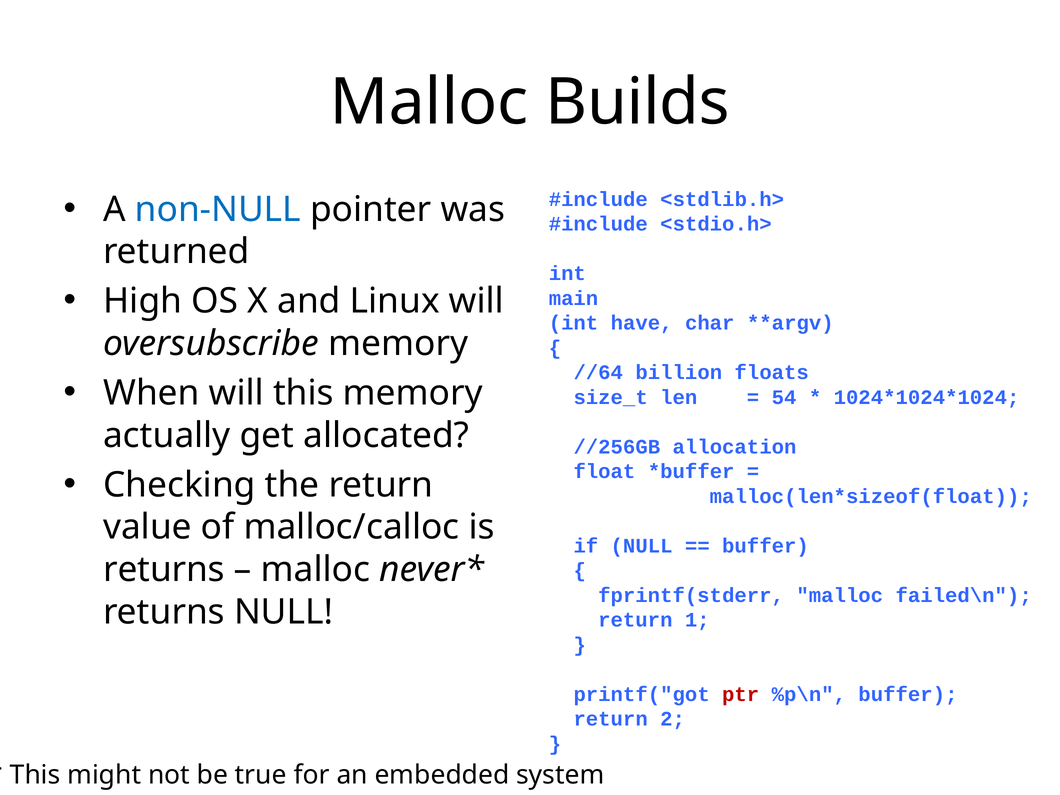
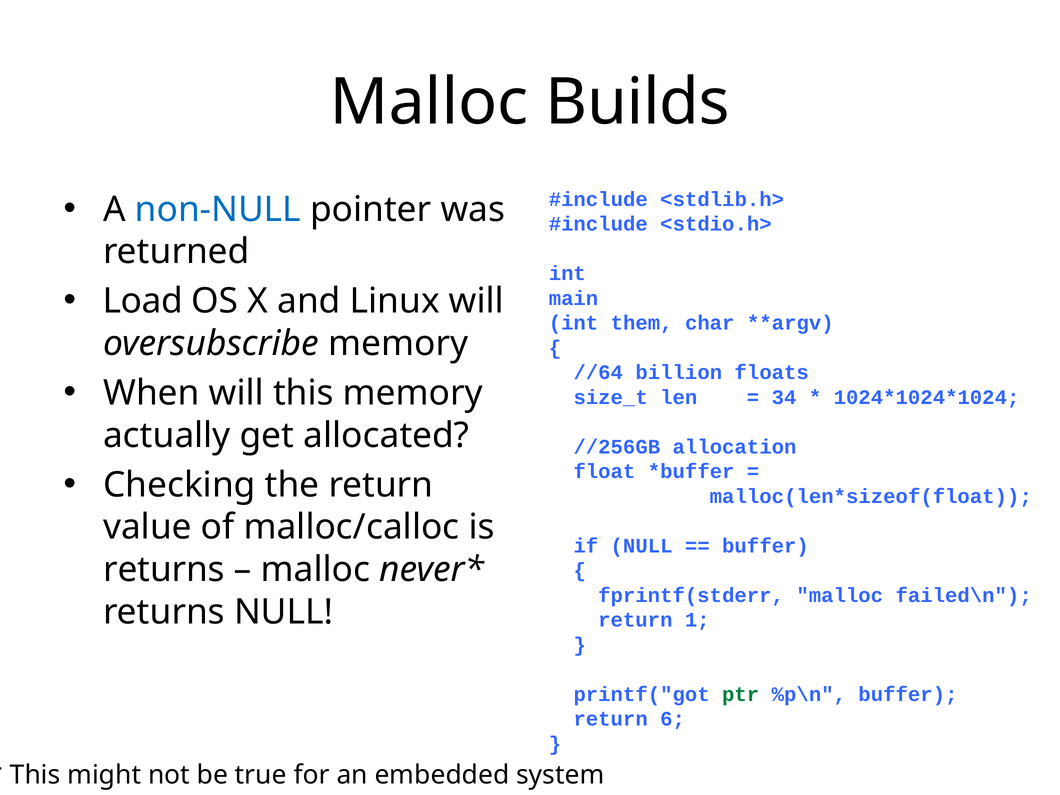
High: High -> Load (143, 301)
have: have -> them (642, 323)
54: 54 -> 34 (784, 397)
ptr colour: red -> green (741, 694)
2: 2 -> 6 (673, 719)
